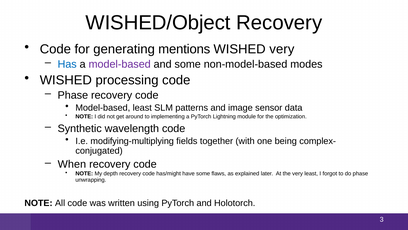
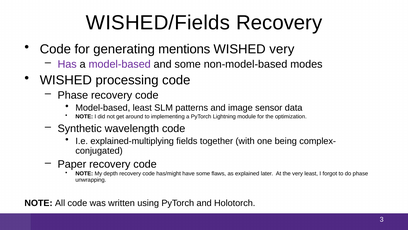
WISHED/Object: WISHED/Object -> WISHED/Fields (158, 23)
Has colour: blue -> purple (67, 64)
modifying-multiplying: modifying-multiplying -> explained-multiplying (132, 141)
When: When -> Paper (72, 164)
